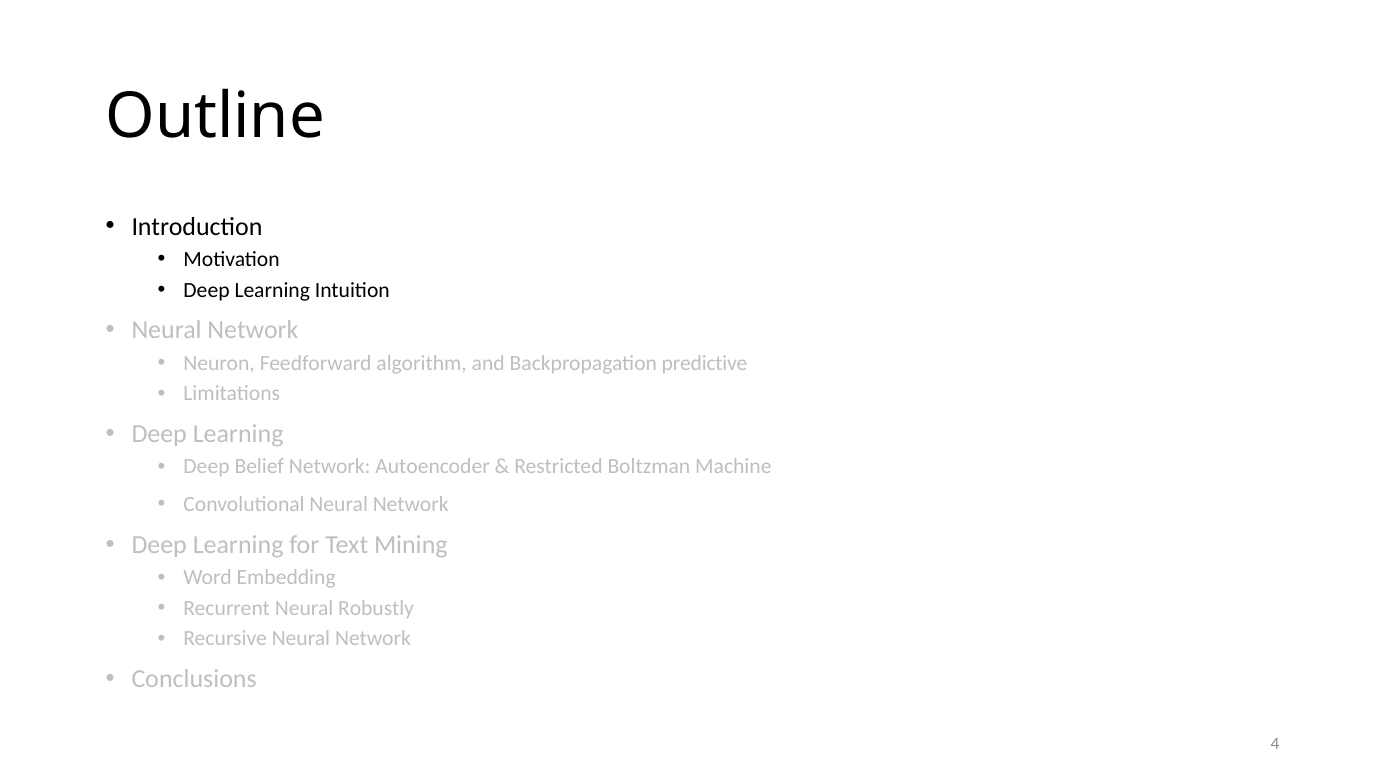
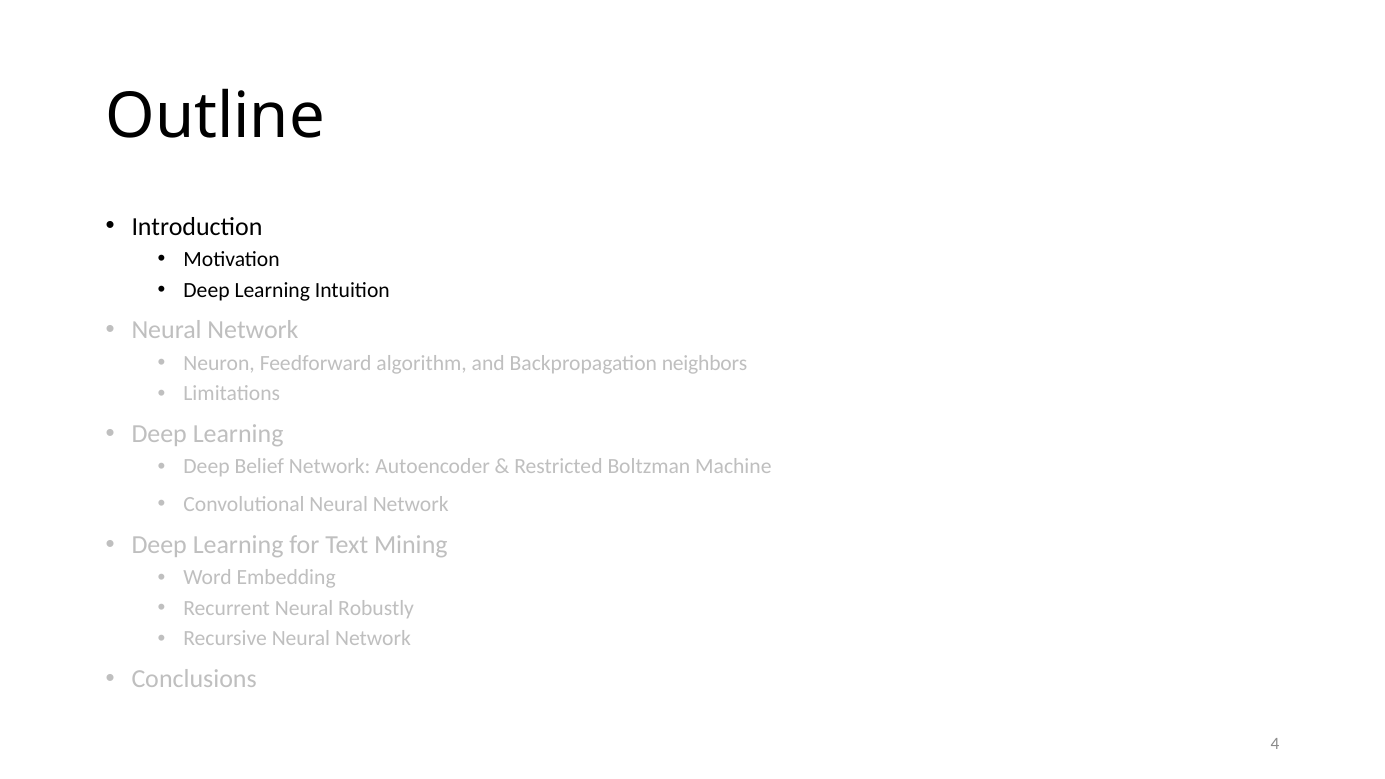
predictive: predictive -> neighbors (705, 363)
